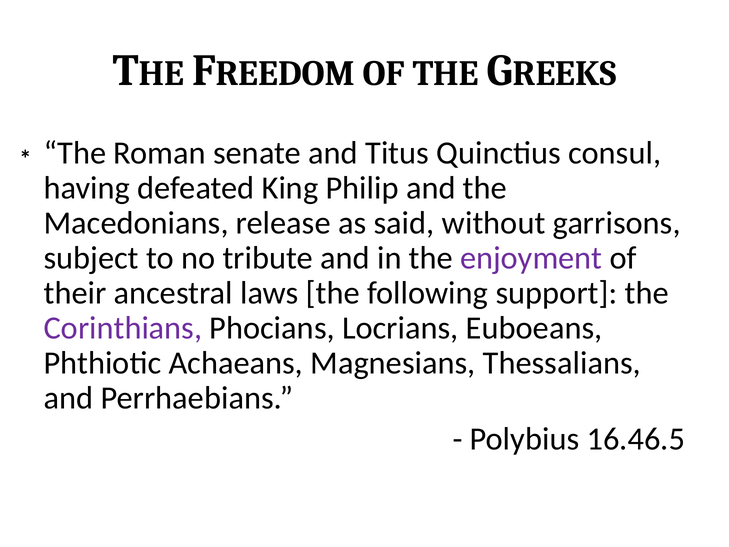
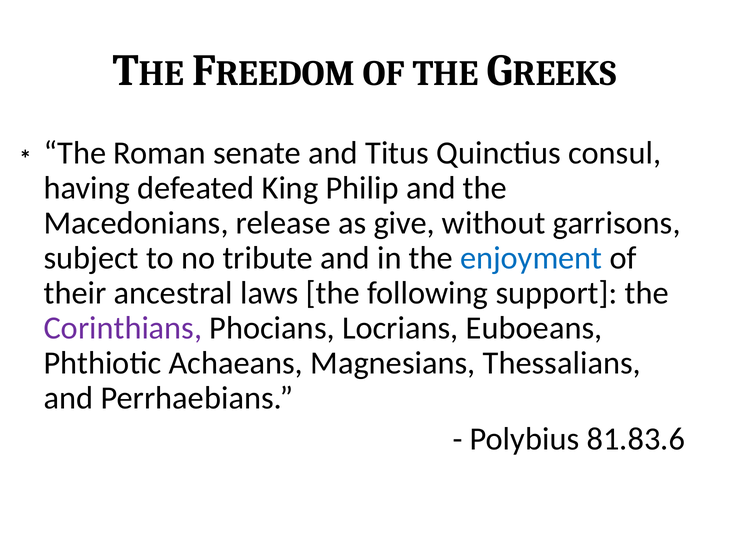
said: said -> give (404, 223)
enjoyment colour: purple -> blue (531, 258)
16.46.5: 16.46.5 -> 81.83.6 (636, 439)
